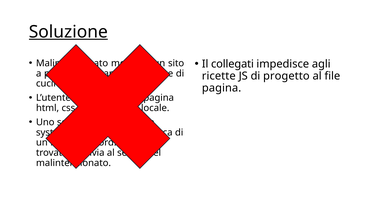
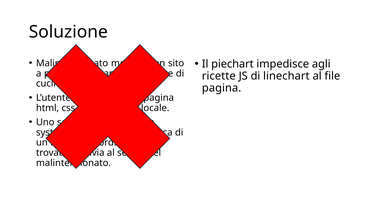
Soluzione underline: present -> none (68, 32)
collegati: collegati -> piechart (232, 64)
progetto: progetto -> linechart (286, 76)
